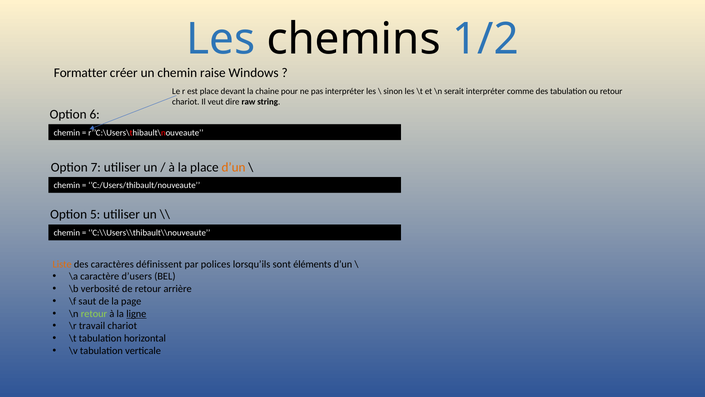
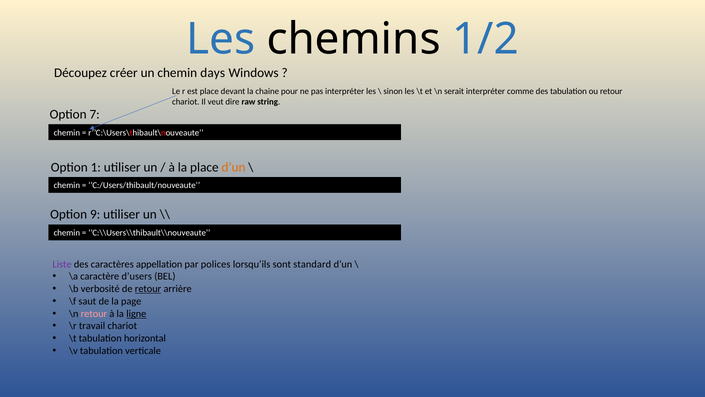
Formatter: Formatter -> Découpez (80, 73)
raise: raise -> days (213, 73)
6: 6 -> 7 (95, 114)
7: 7 -> 1 (96, 167)
5: 5 -> 9 (95, 214)
Liste colour: orange -> purple (62, 264)
définissent: définissent -> appellation (159, 264)
éléments: éléments -> standard (312, 264)
retour underline: none -> present (148, 289)
retour colour: light green -> pink (94, 313)
